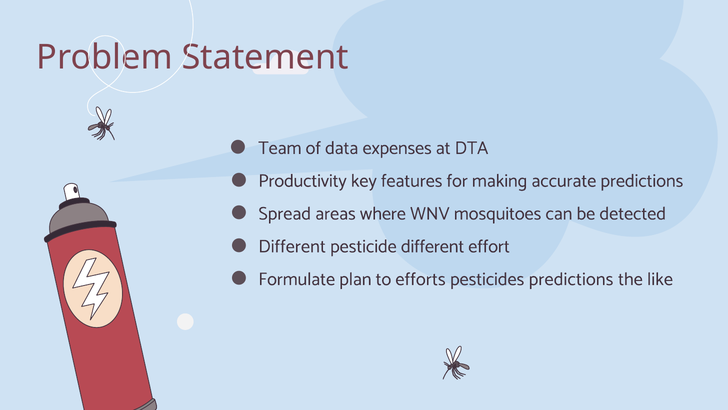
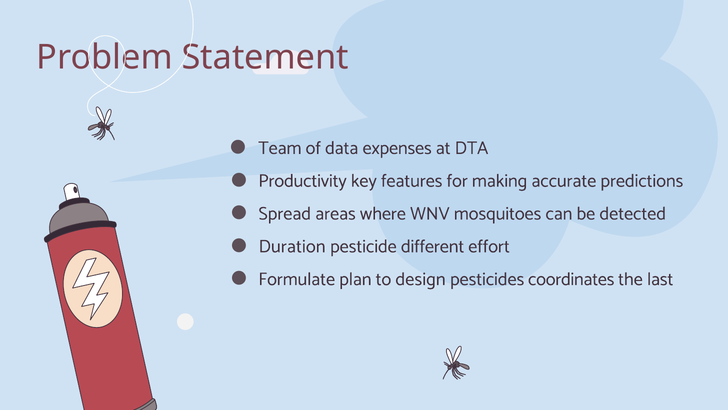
Different: Different -> Duration (292, 246)
efforts: efforts -> design (421, 279)
pesticides predictions: predictions -> coordinates (571, 279)
like: like -> last (660, 279)
